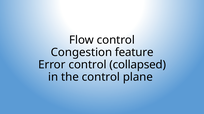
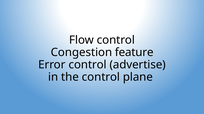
collapsed: collapsed -> advertise (138, 65)
